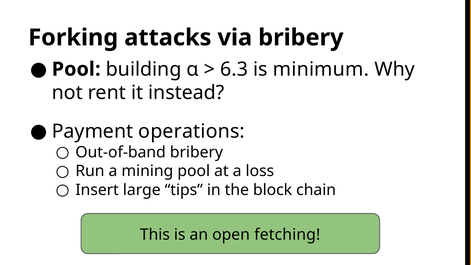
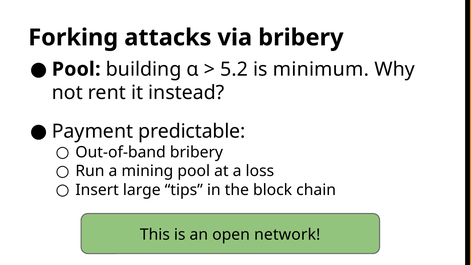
6.3: 6.3 -> 5.2 (234, 69)
operations: operations -> predictable (192, 131)
fetching: fetching -> network (287, 235)
